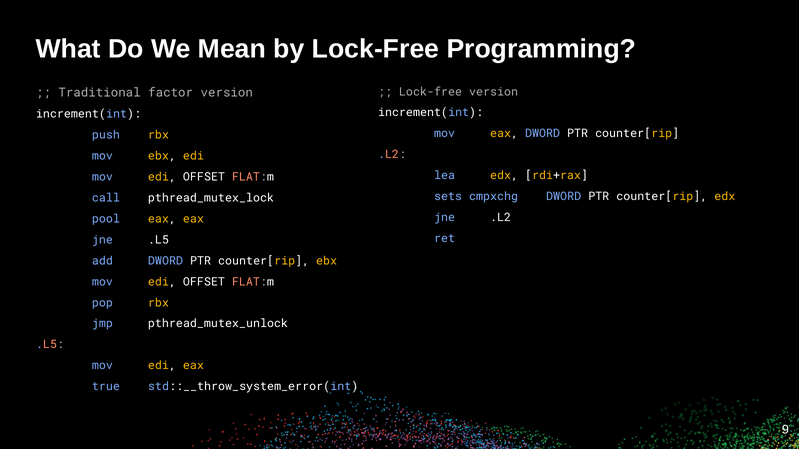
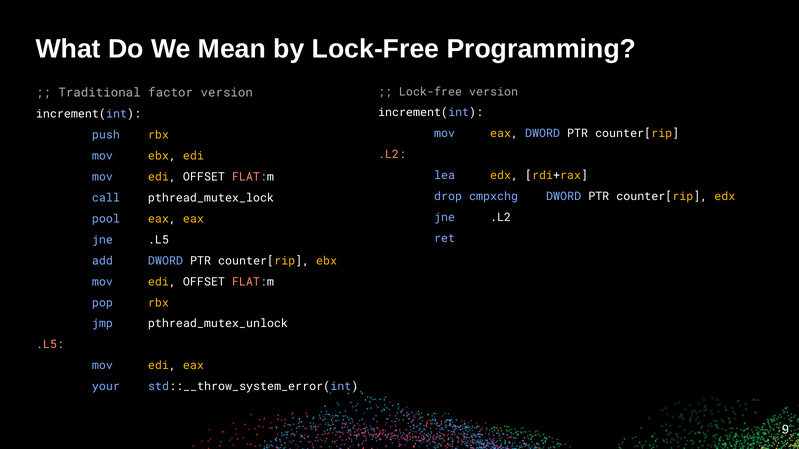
sets: sets -> drop (448, 197)
true: true -> your (106, 387)
